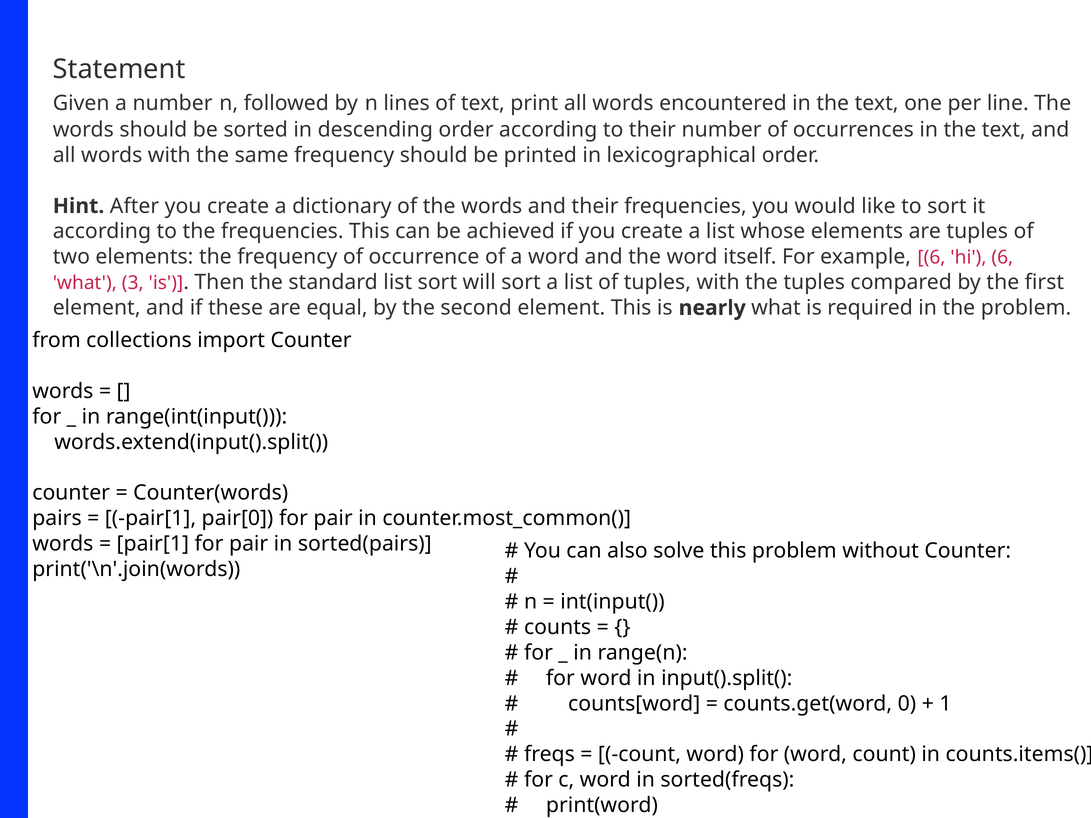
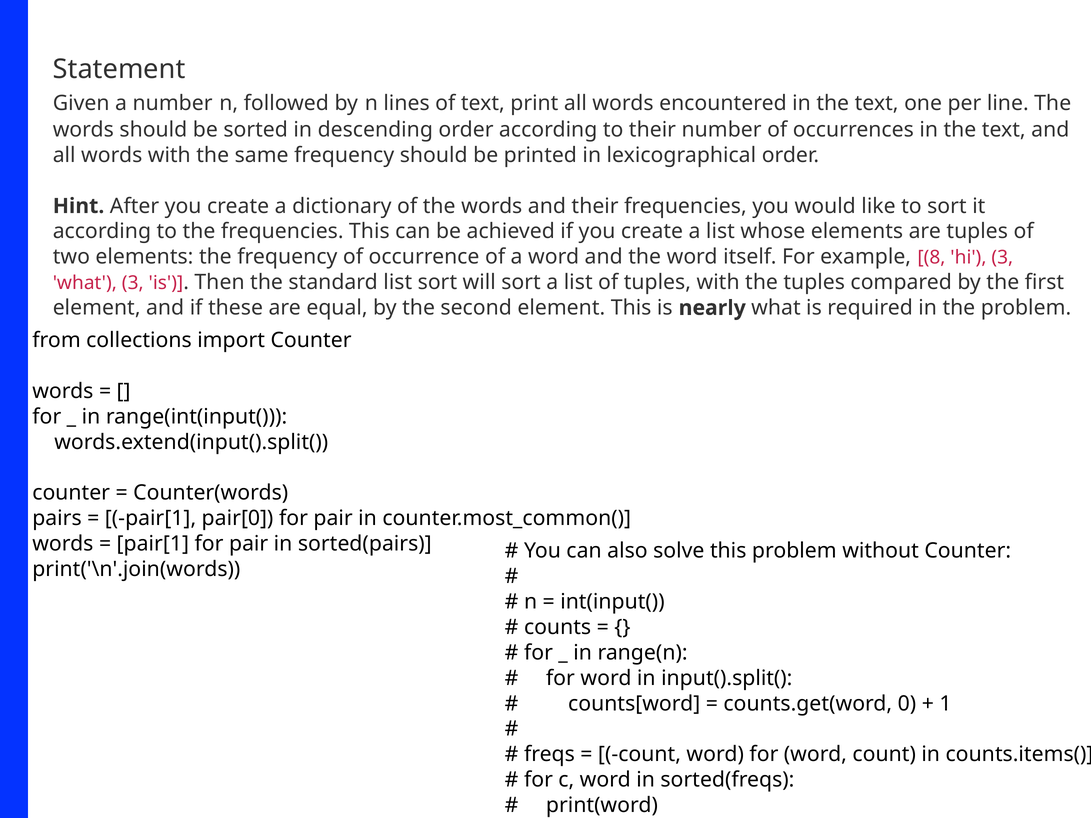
example 6: 6 -> 8 (931, 258)
hi 6: 6 -> 3 (1002, 258)
